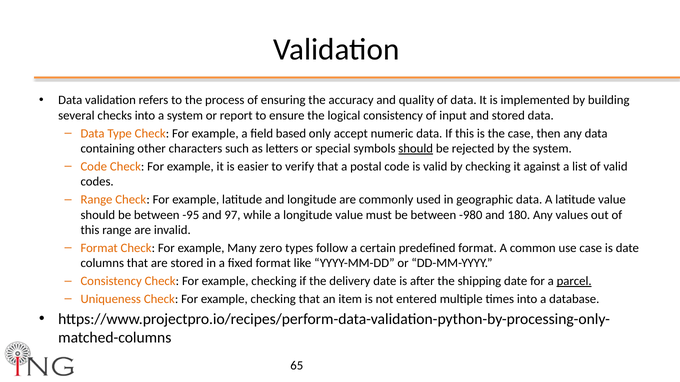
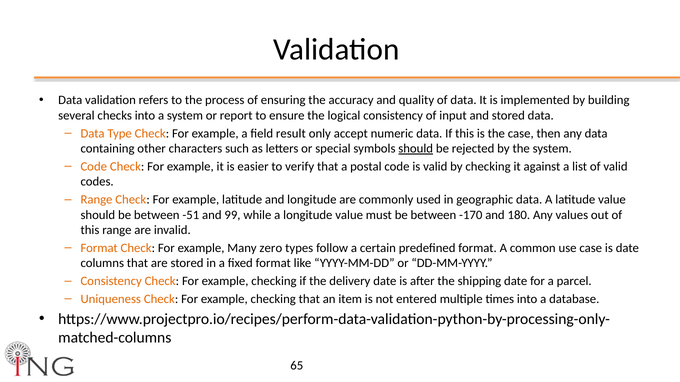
based: based -> result (291, 133)
-95: -95 -> -51 (191, 215)
97: 97 -> 99 (232, 215)
-980: -980 -> -170 (471, 215)
parcel underline: present -> none (574, 281)
